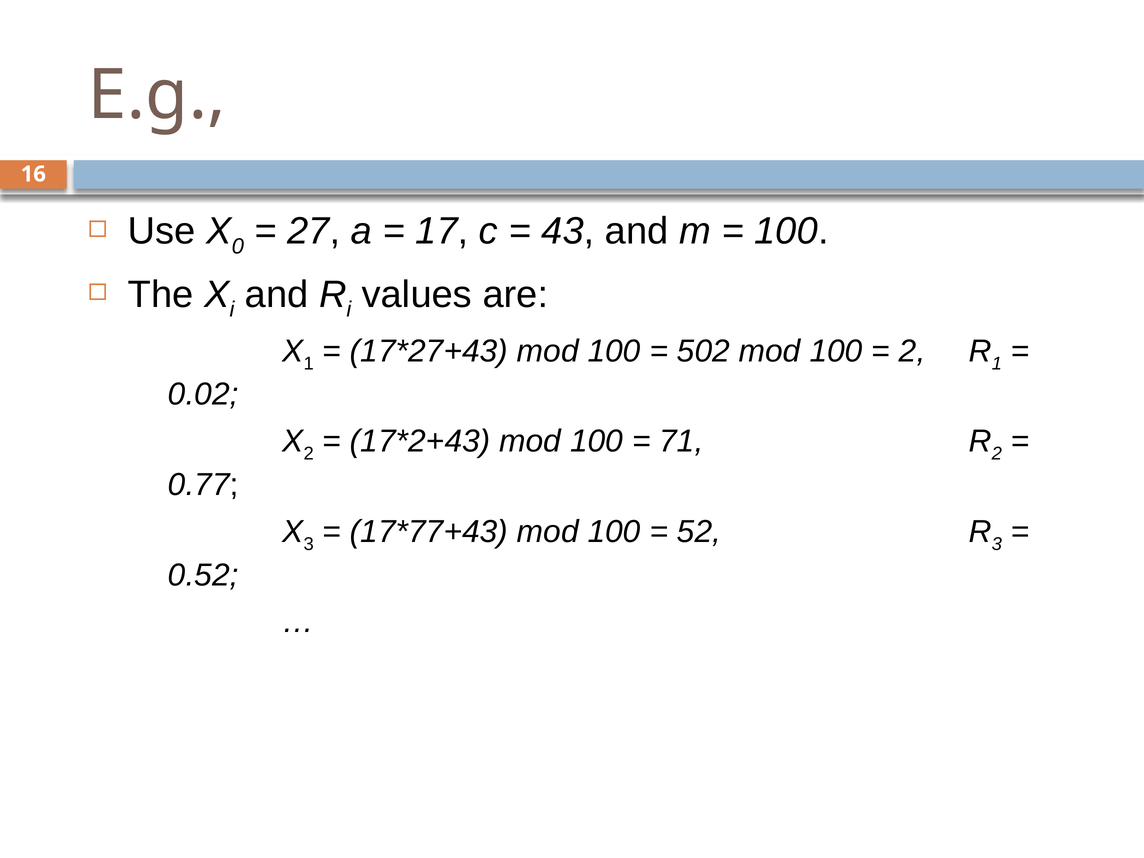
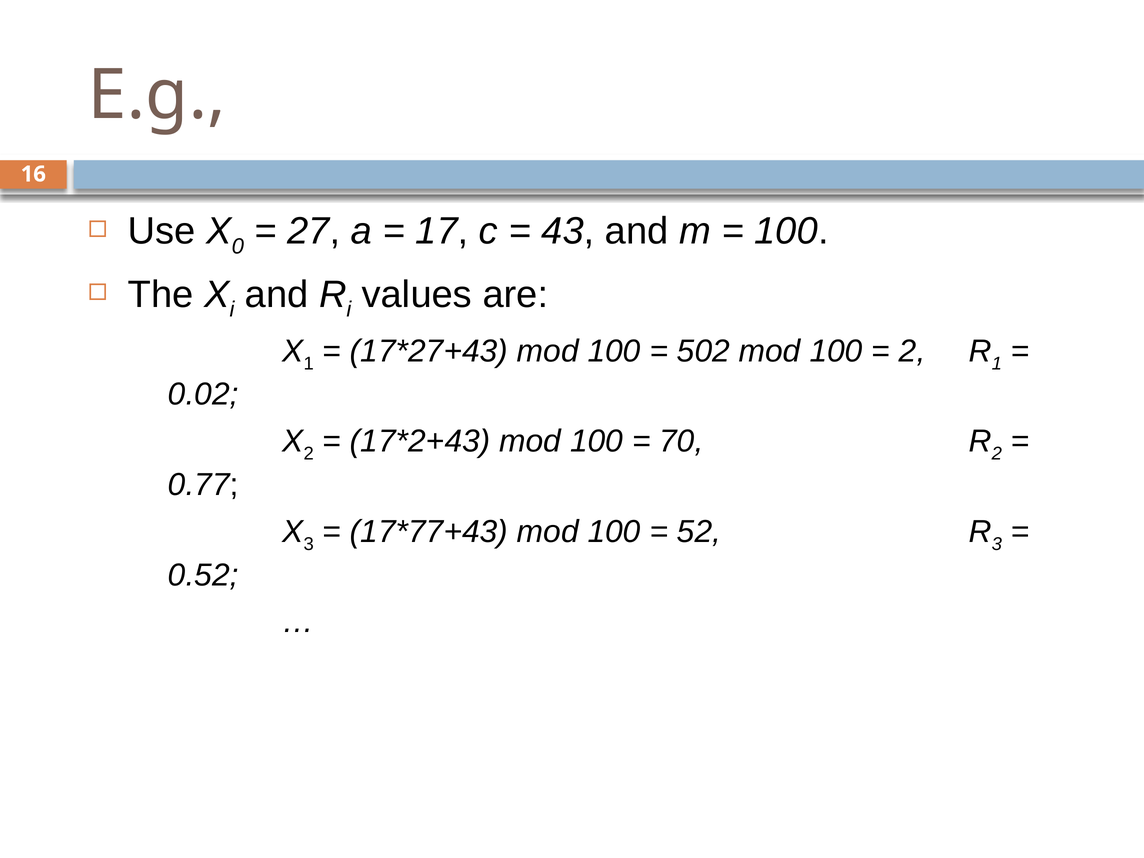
71: 71 -> 70 (681, 441)
